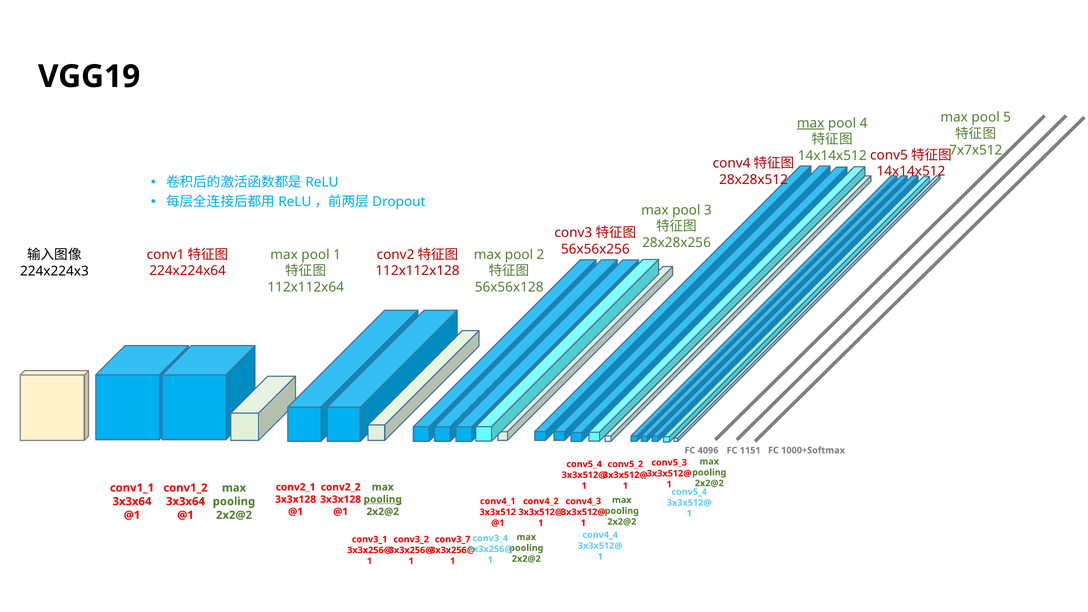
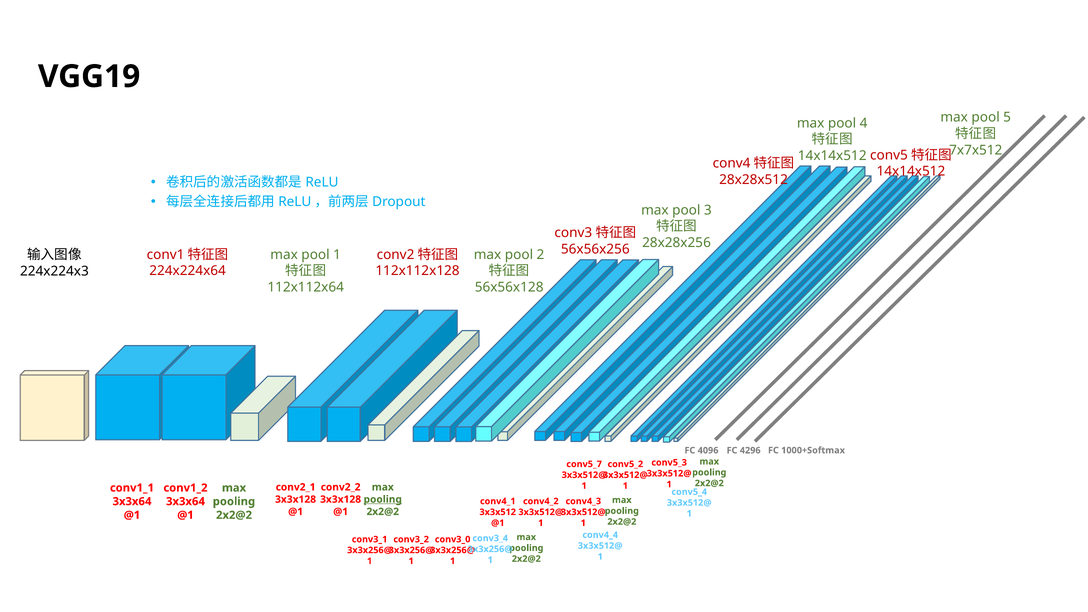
max underline: present -> none (811, 123)
1151: 1151 -> 4296 (750, 450)
conv5_4: conv5_4 -> conv5_7 (584, 464)
conv3_7: conv3_7 -> conv3_0 (453, 539)
